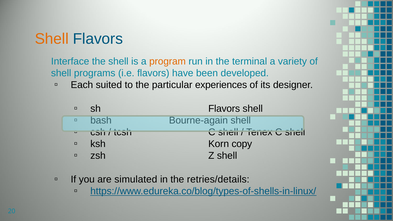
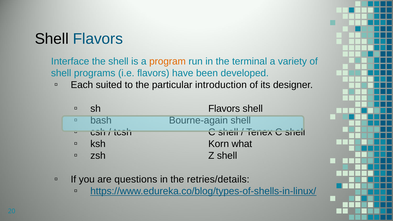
Shell colour: orange -> black (52, 39)
experiences: experiences -> introduction (221, 85)
copy: copy -> what (242, 144)
simulated: simulated -> questions (136, 179)
